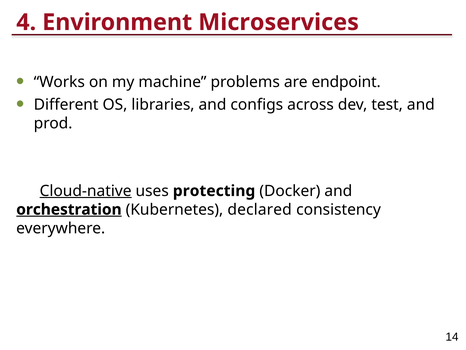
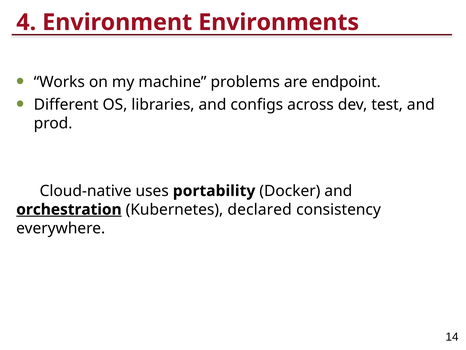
Microservices: Microservices -> Environments (279, 22)
Cloud-native underline: present -> none (86, 191)
protecting: protecting -> portability (214, 191)
